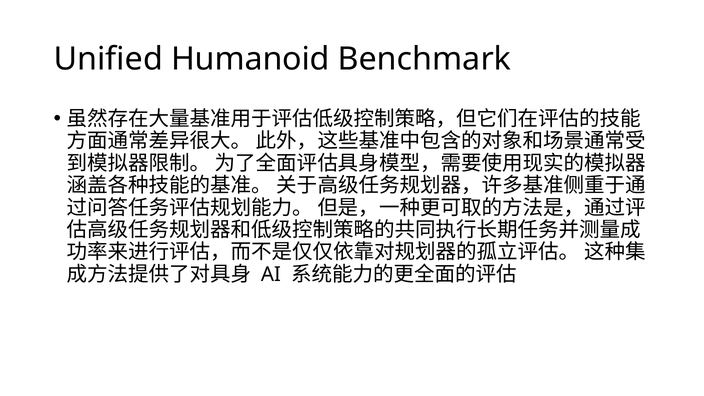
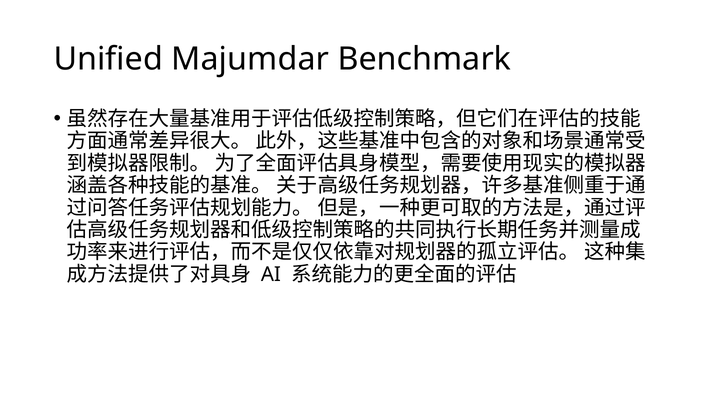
Humanoid: Humanoid -> Majumdar (250, 59)
